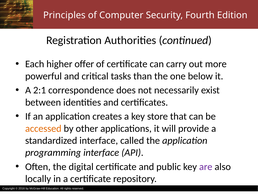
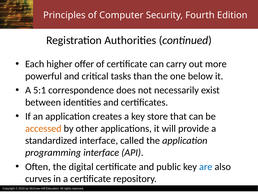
2:1: 2:1 -> 5:1 (40, 90)
are colour: purple -> blue (206, 166)
locally: locally -> curves (38, 178)
